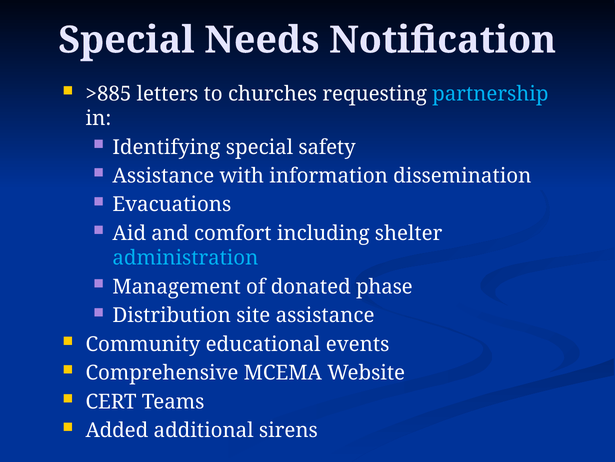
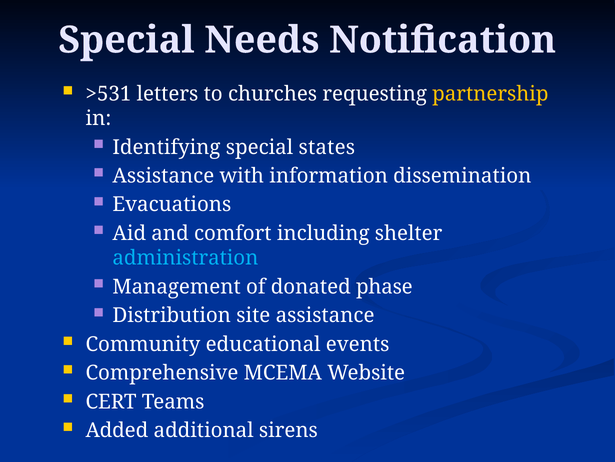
>885: >885 -> >531 (108, 94)
partnership colour: light blue -> yellow (490, 94)
safety: safety -> states (327, 147)
